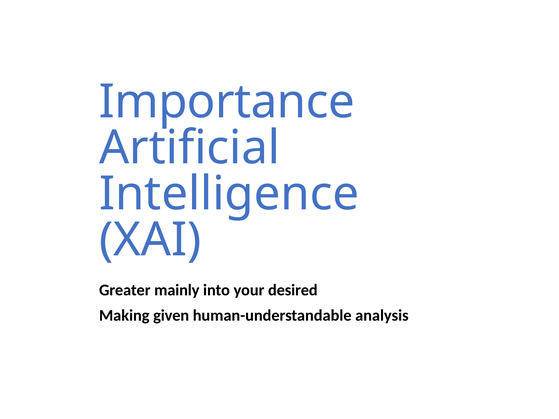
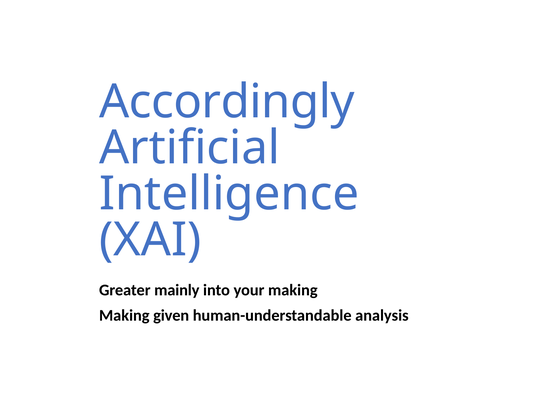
Importance: Importance -> Accordingly (227, 102)
your desired: desired -> making (293, 290)
